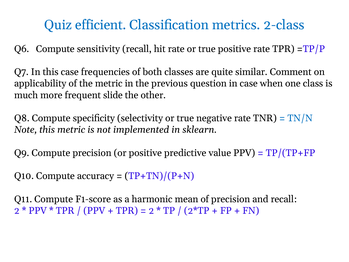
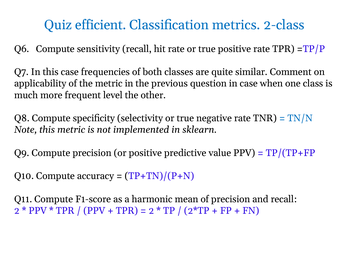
slide: slide -> level (113, 95)
